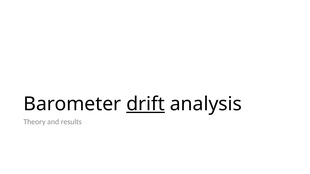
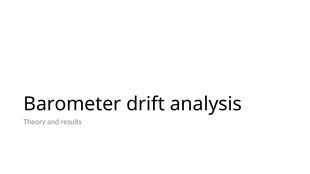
drift underline: present -> none (146, 104)
